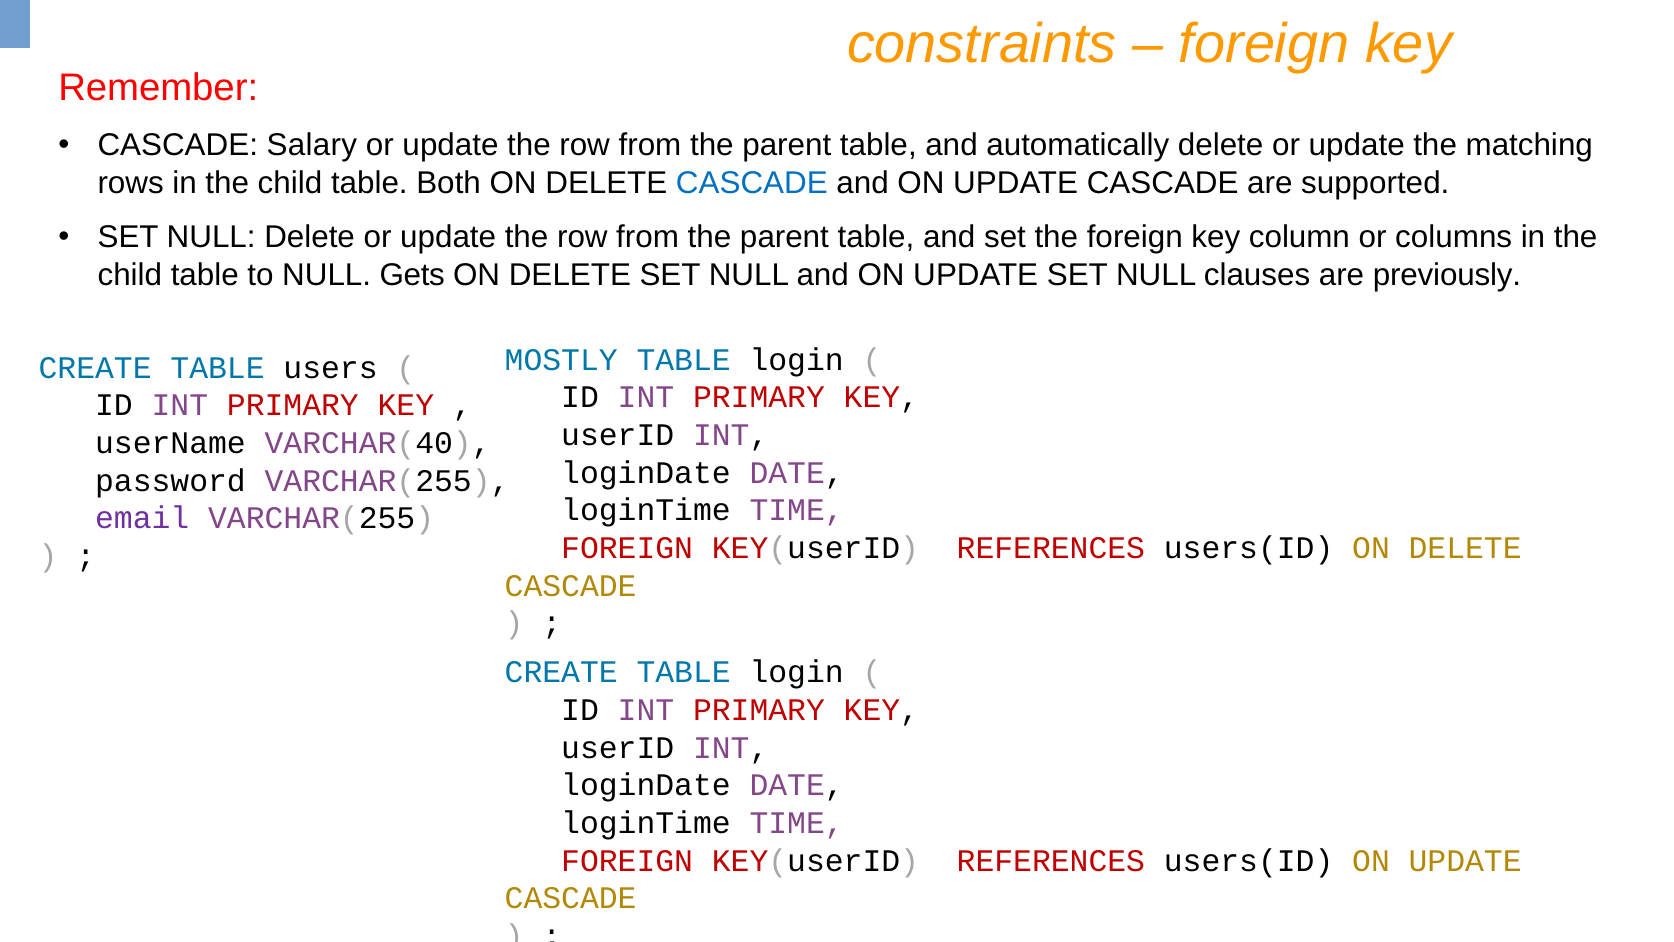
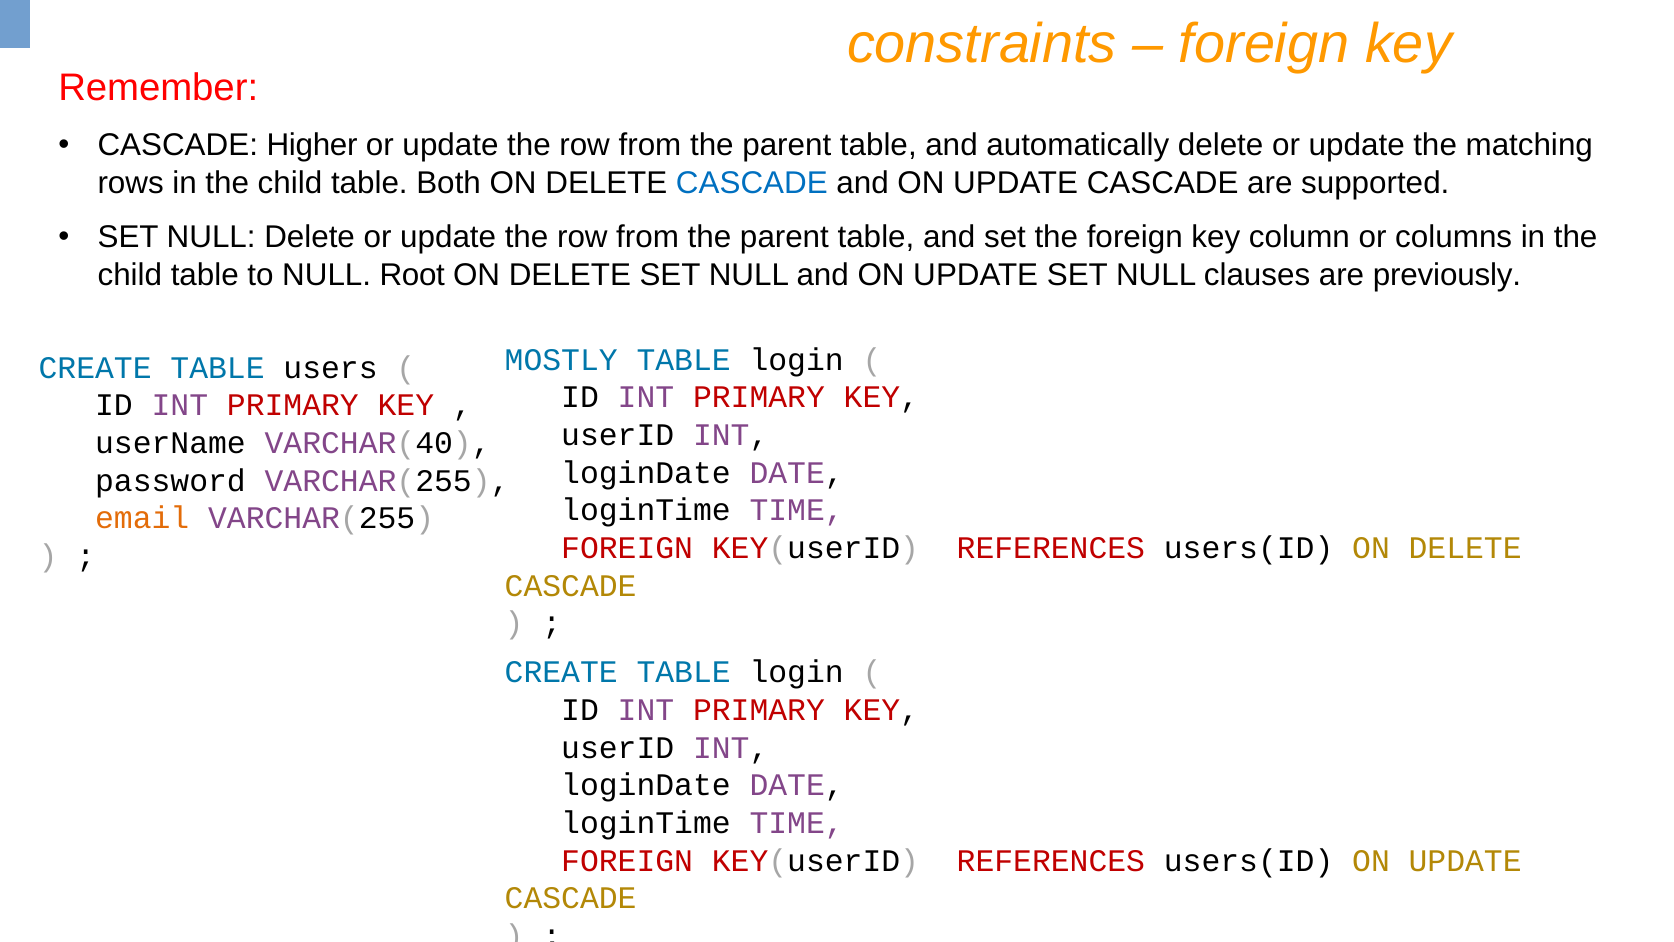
Salary: Salary -> Higher (312, 145)
Gets: Gets -> Root (412, 275)
email colour: purple -> orange (142, 518)
